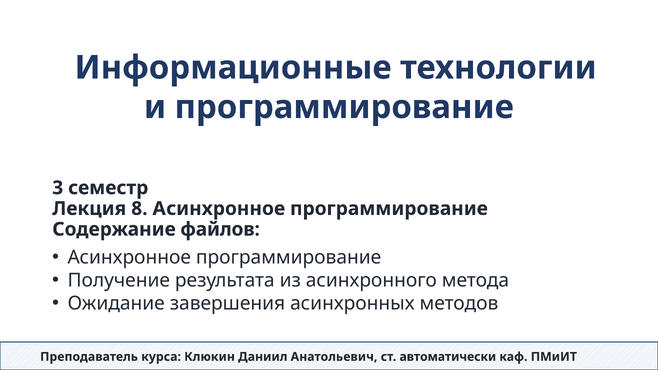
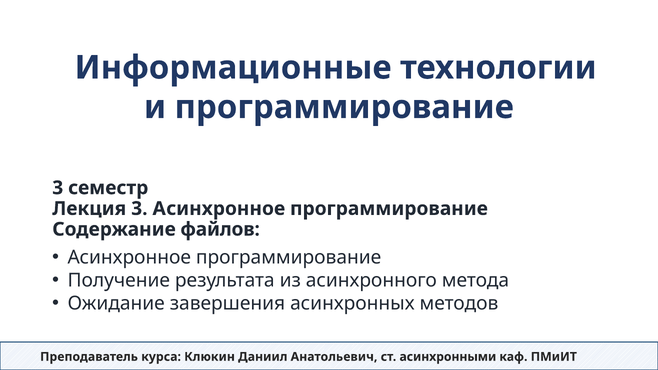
Лекция 8: 8 -> 3 (139, 209)
автоматически: автоматически -> асинхронными (448, 357)
